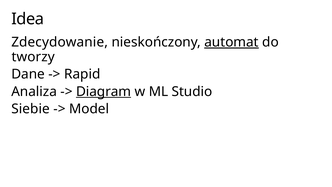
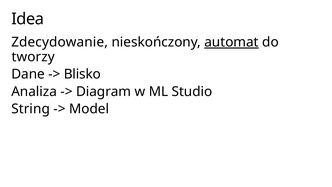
Rapid: Rapid -> Blisko (82, 74)
Diagram underline: present -> none (104, 91)
Siebie: Siebie -> String (31, 109)
